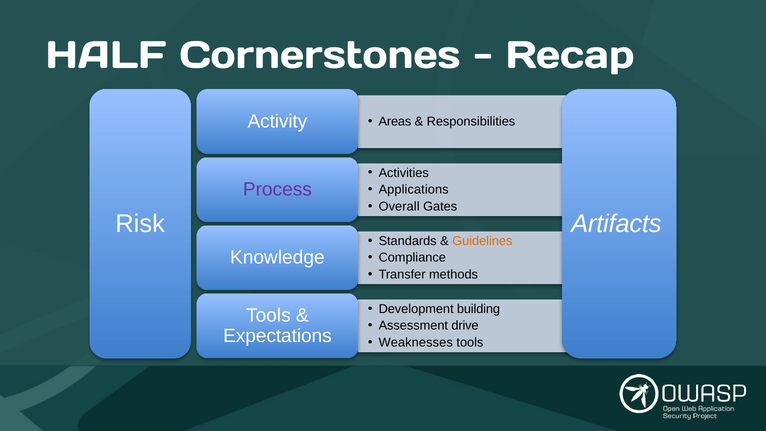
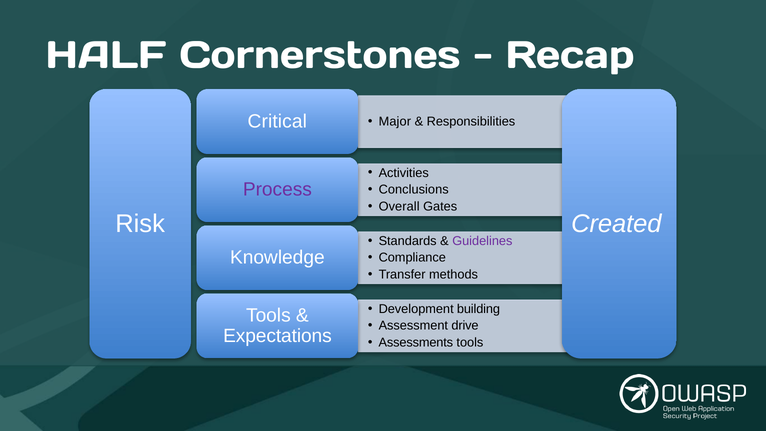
Activity: Activity -> Critical (277, 121)
Areas: Areas -> Major (395, 122)
Applications: Applications -> Conclusions (414, 190)
Artifacts: Artifacts -> Created (616, 224)
Guidelines colour: orange -> purple (482, 241)
Weaknesses: Weaknesses -> Assessments (416, 343)
